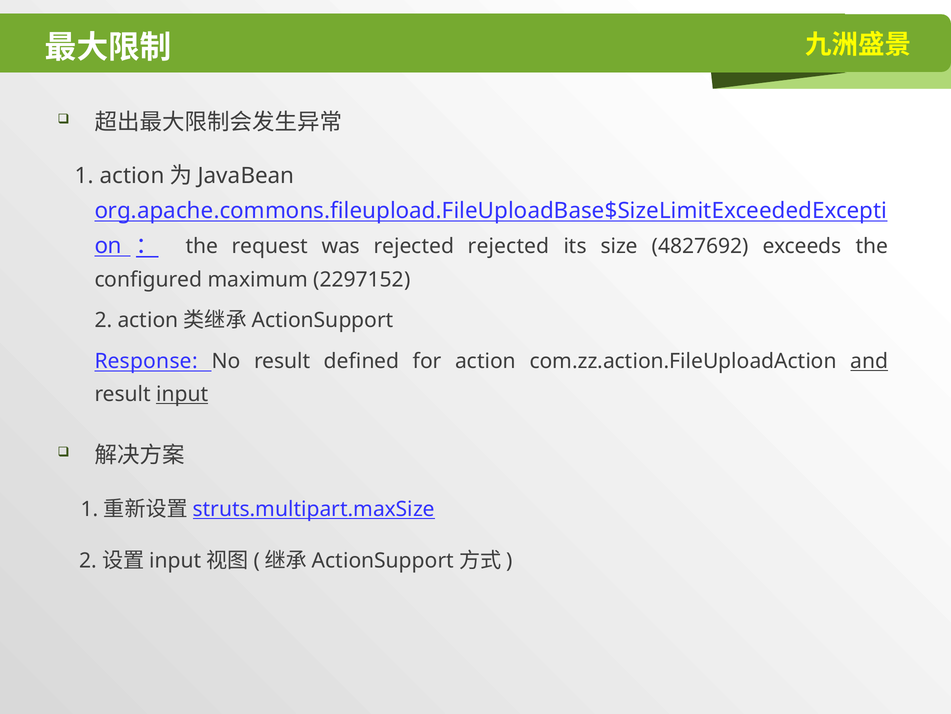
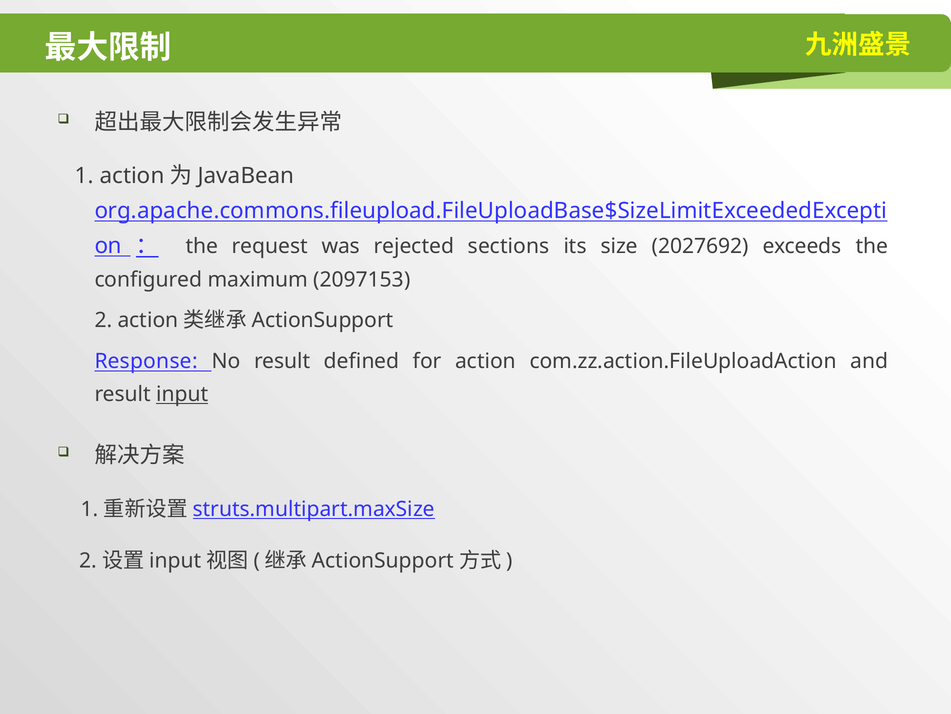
rejected rejected: rejected -> sections (509, 246)
4827692: 4827692 -> 2027692 (700, 246)
2297152: 2297152 -> 2097153 (362, 279)
and underline: present -> none (869, 361)
